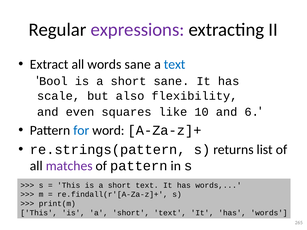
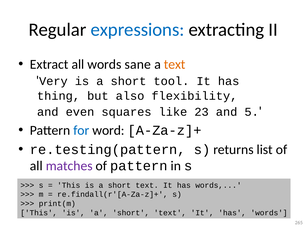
expressions colour: purple -> blue (137, 30)
text colour: blue -> orange (175, 64)
Bool: Bool -> Very (53, 81)
short sane: sane -> tool (171, 81)
scale: scale -> thing (59, 96)
10: 10 -> 23 (202, 112)
6: 6 -> 5 (252, 112)
re.strings(pattern: re.strings(pattern -> re.testing(pattern (108, 150)
